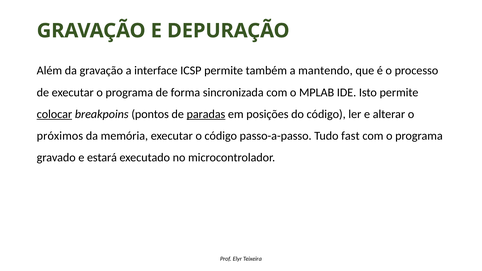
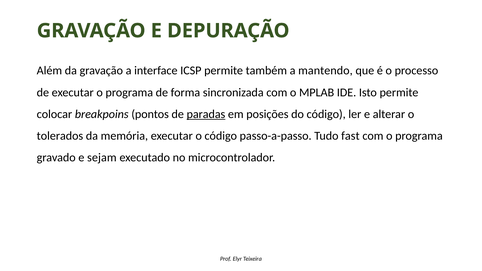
colocar underline: present -> none (54, 114)
próximos: próximos -> tolerados (60, 136)
estará: estará -> sejam (102, 157)
